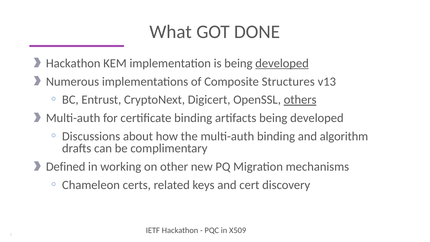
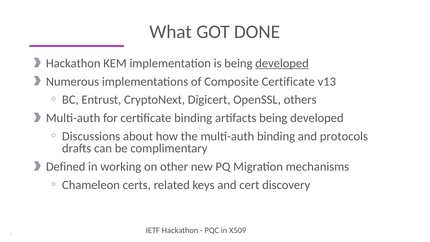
Composite Structures: Structures -> Certificate (288, 82)
others underline: present -> none (300, 100)
algorithm: algorithm -> protocols (344, 136)
